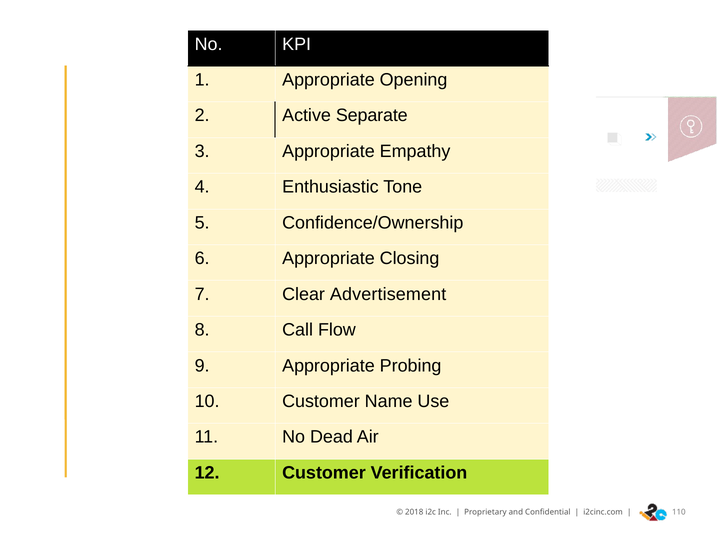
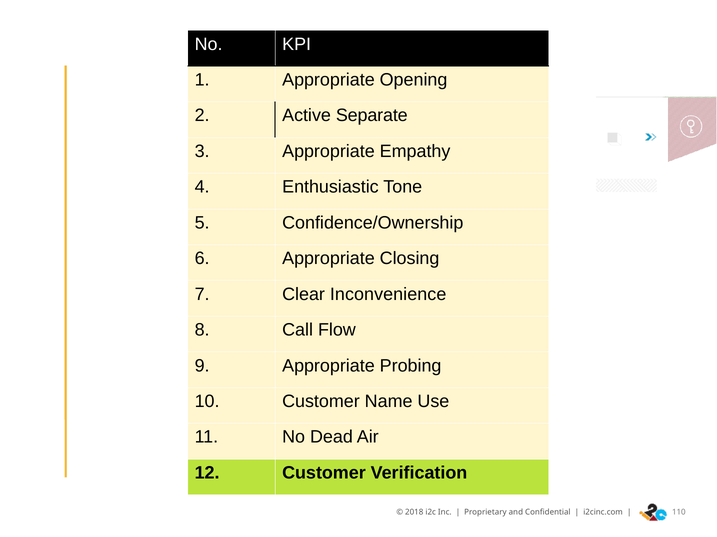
Advertisement: Advertisement -> Inconvenience (388, 295)
